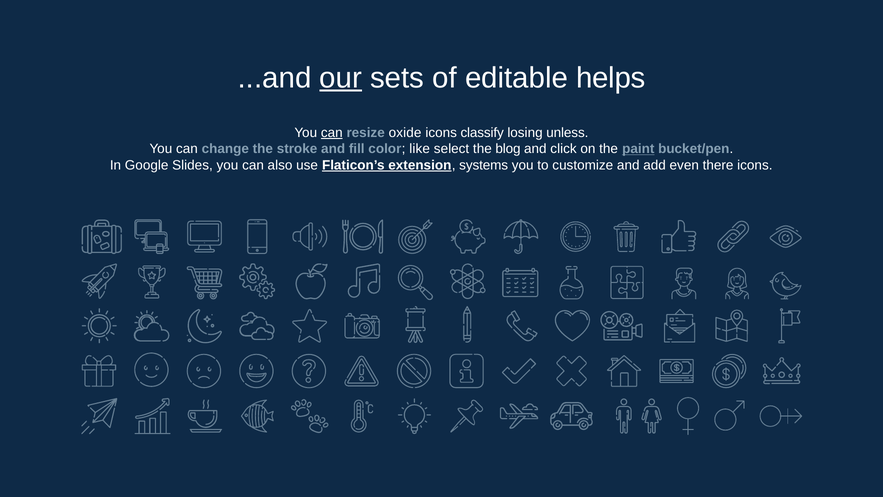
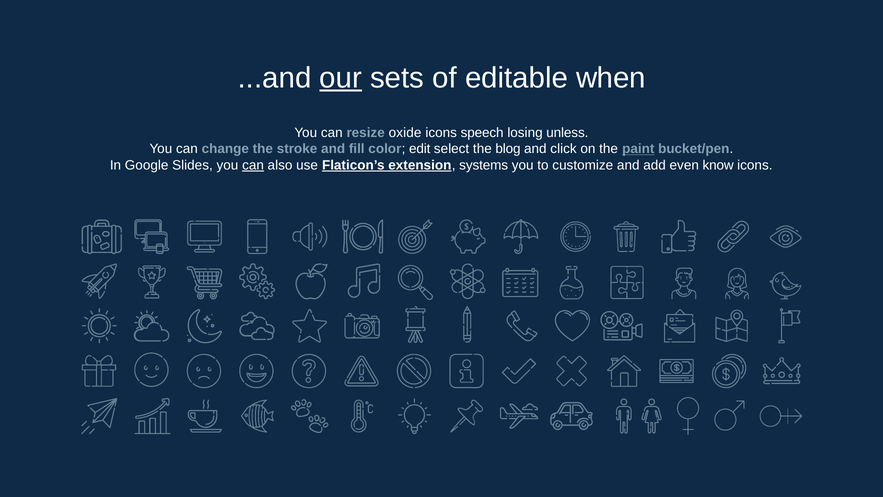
helps: helps -> when (611, 78)
can underline: present -> none (332, 133)
classify: classify -> speech (482, 133)
like: like -> edit (420, 149)
can underline: none -> present (253, 165)
there: there -> know (718, 165)
